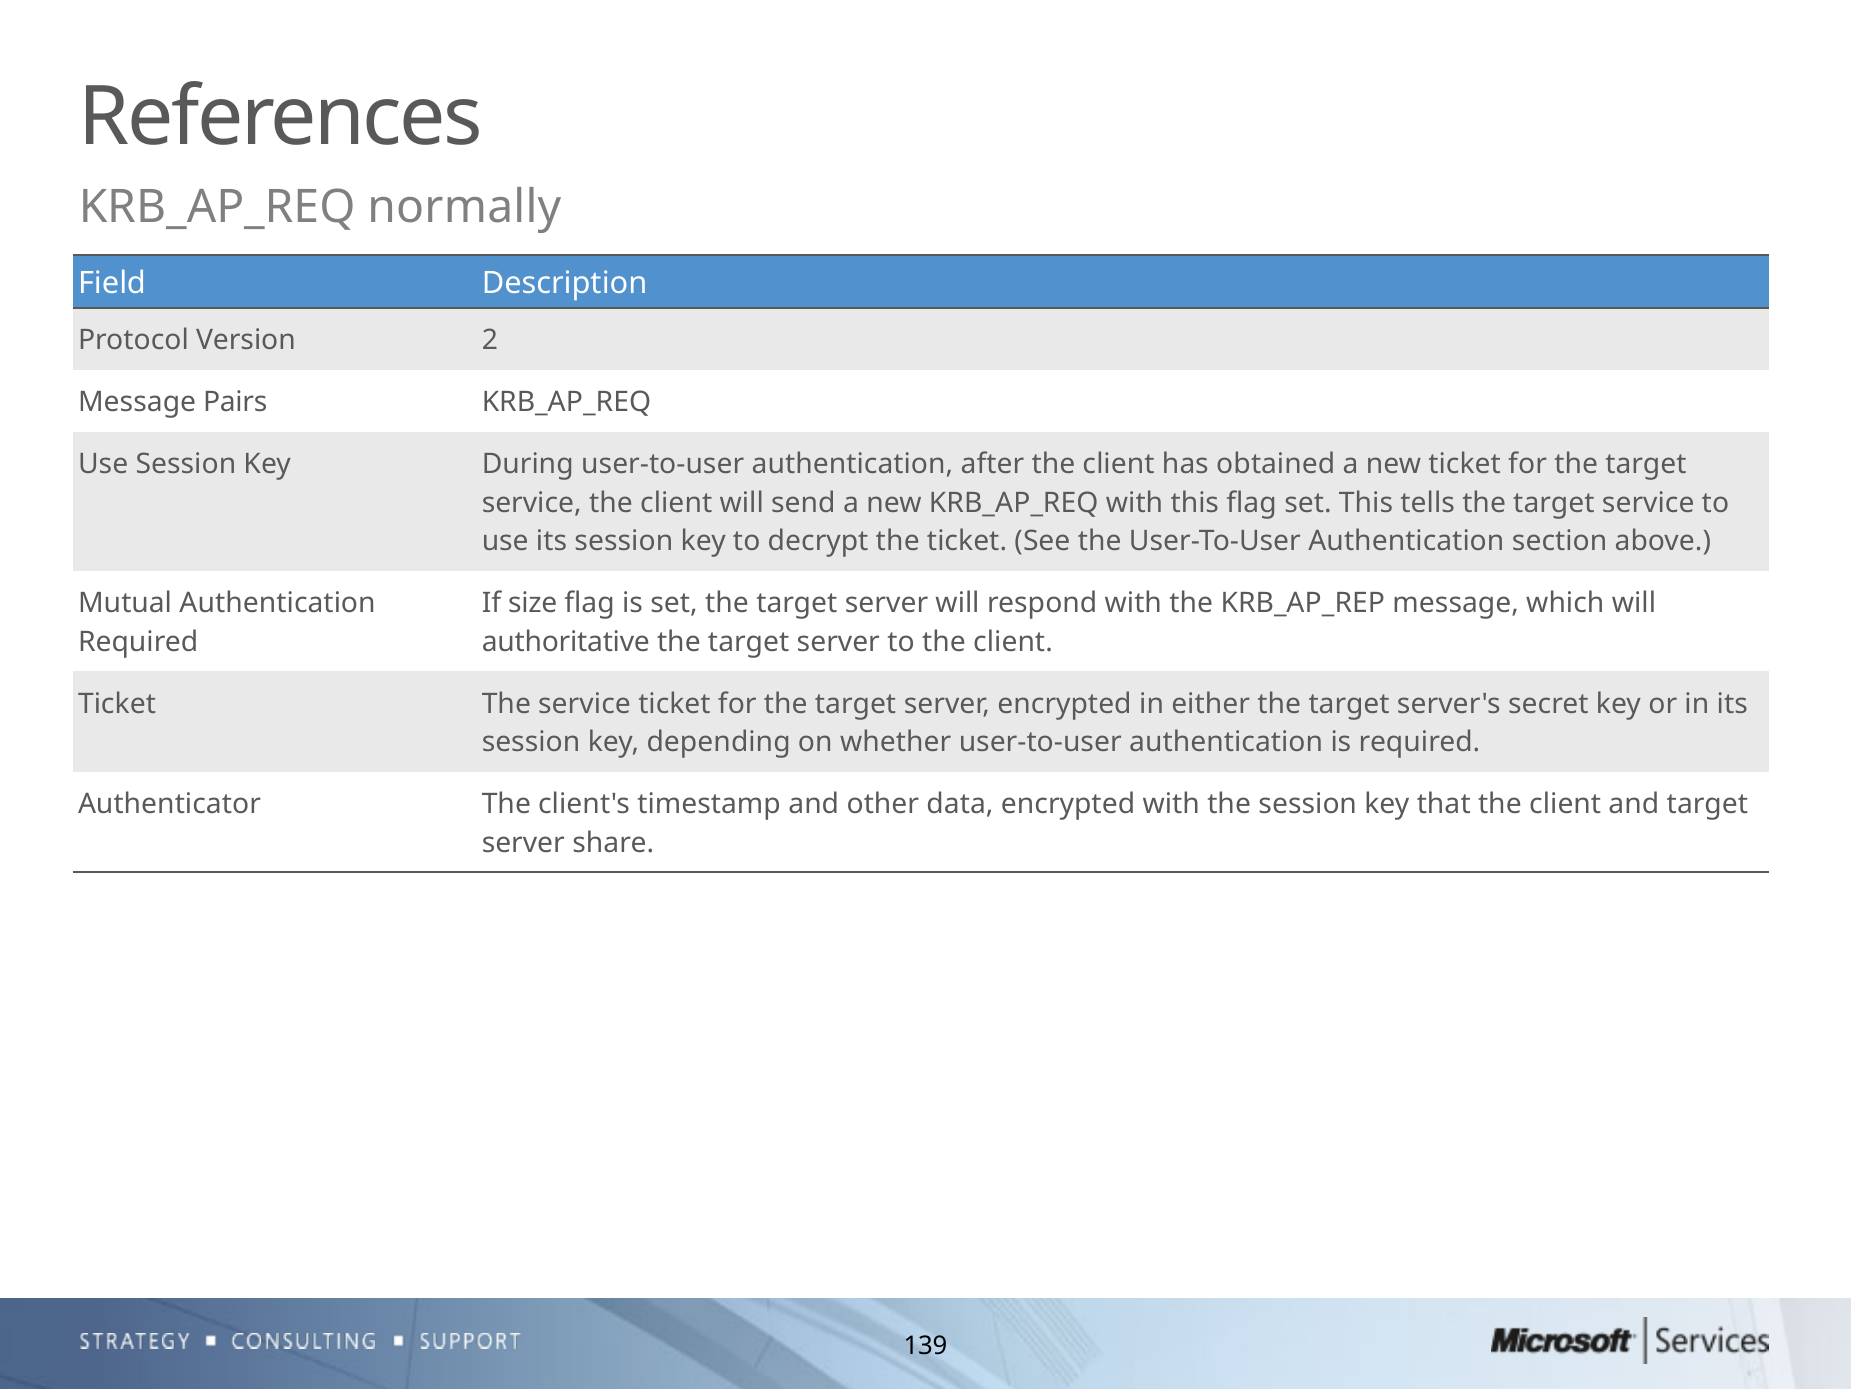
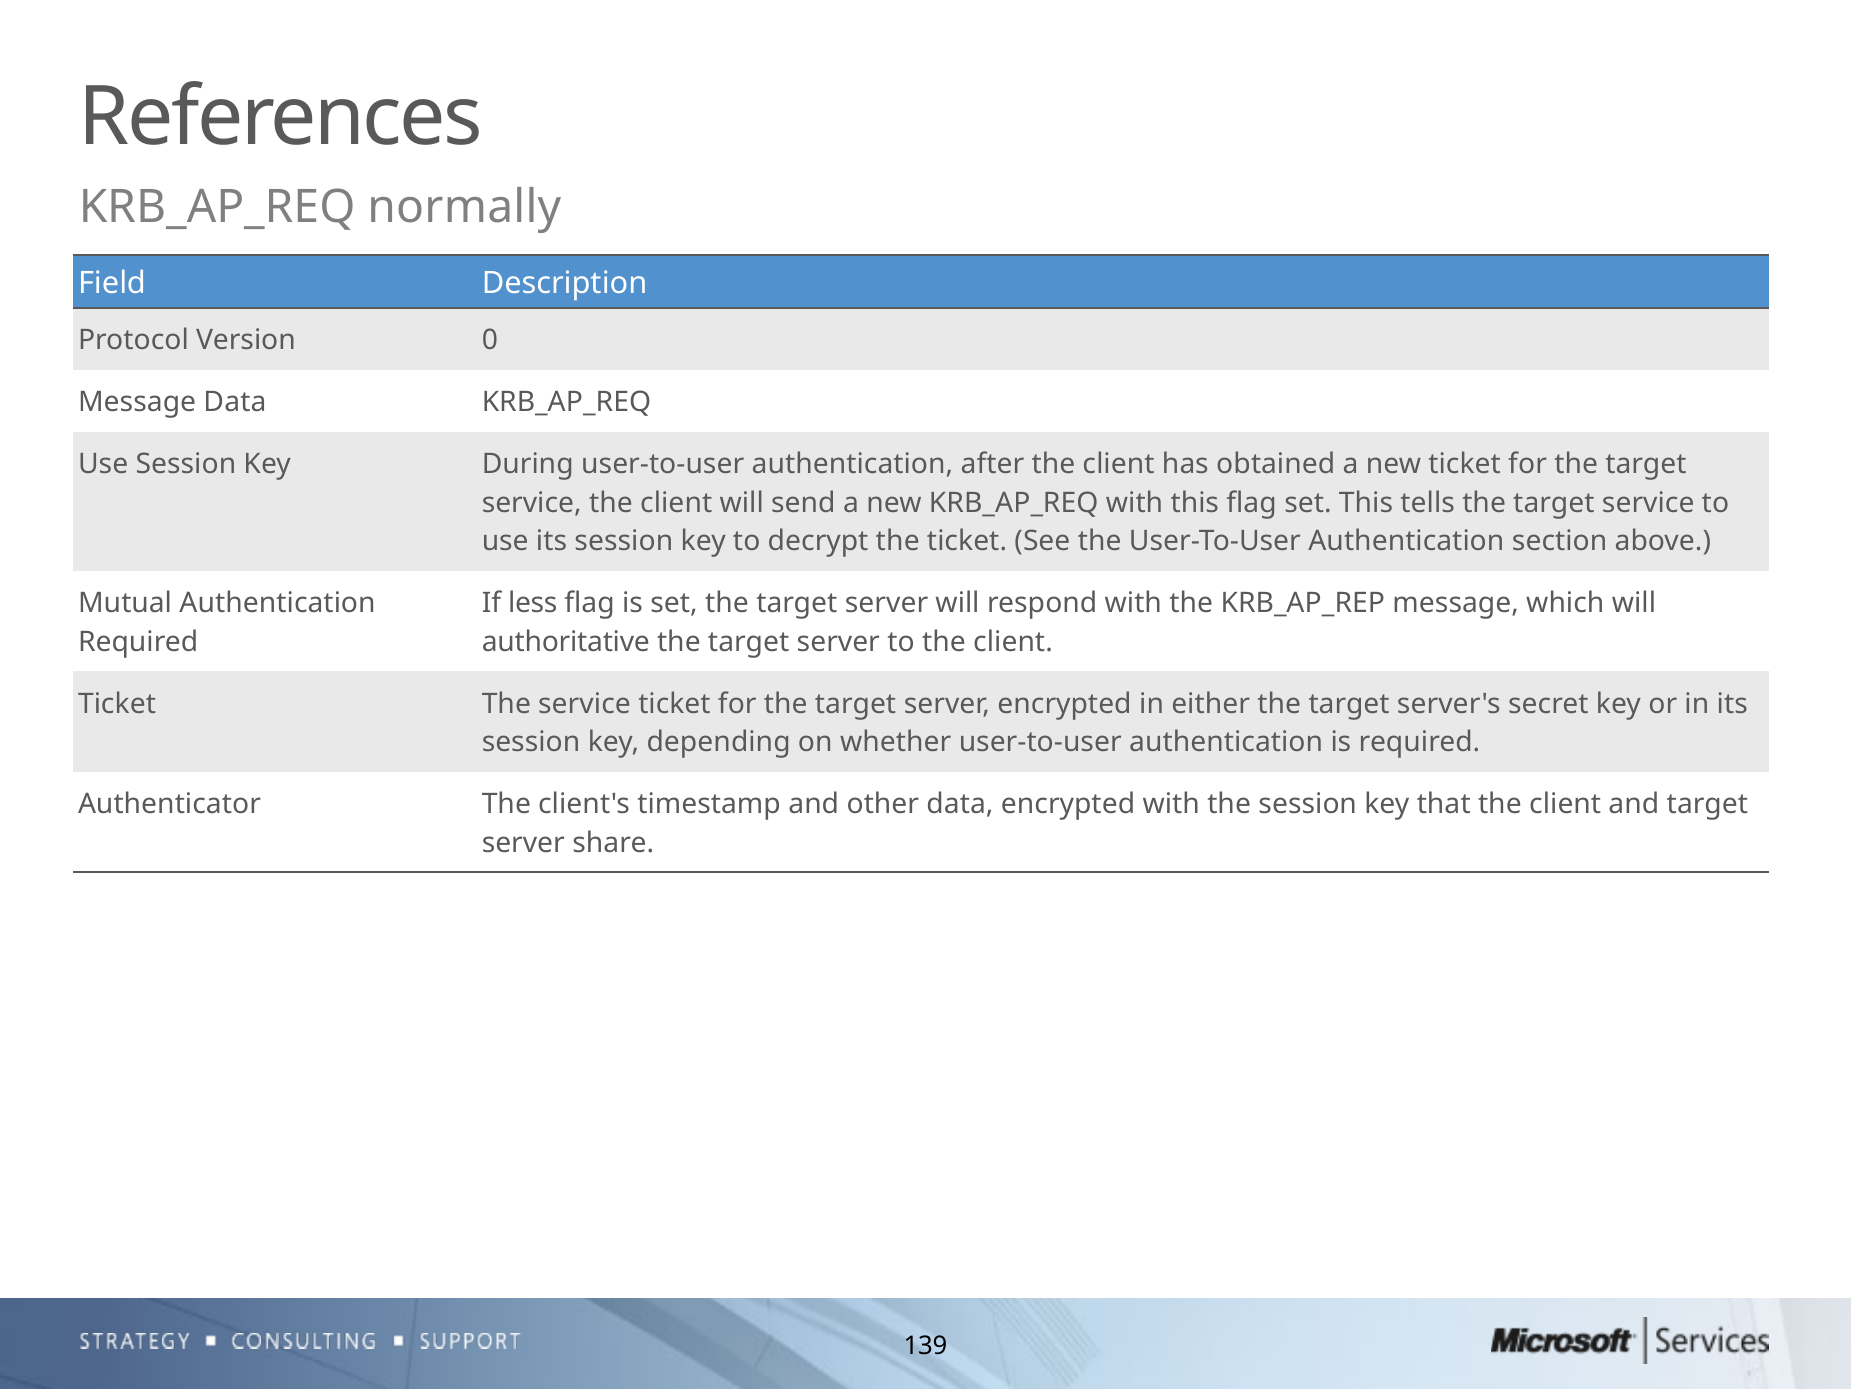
2: 2 -> 0 (490, 340)
Message Pairs: Pairs -> Data (235, 402)
size: size -> less (533, 603)
